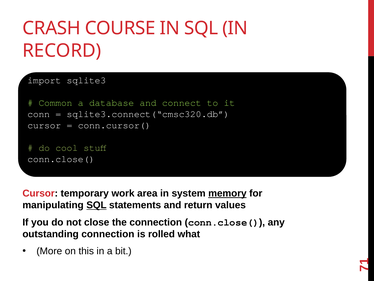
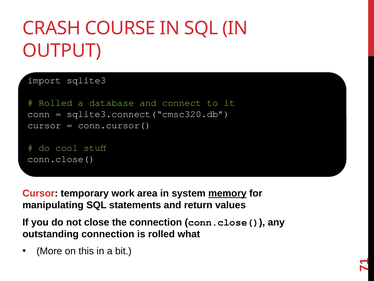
RECORD: RECORD -> OUTPUT (62, 51)
Common: Common -> Rolled (55, 103)
SQL underline: present -> none (96, 205)
